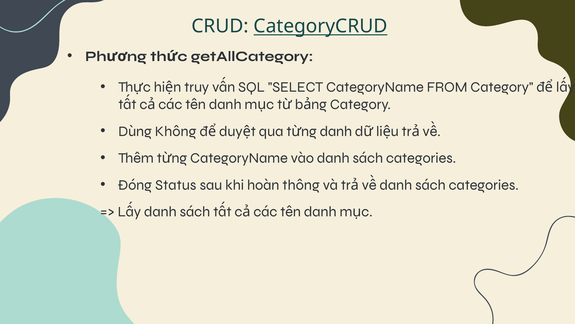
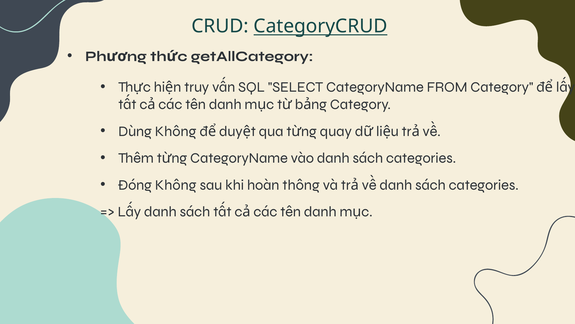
danh: danh -> quay (336, 131)
Đóng Status: Status -> Không (176, 185)
